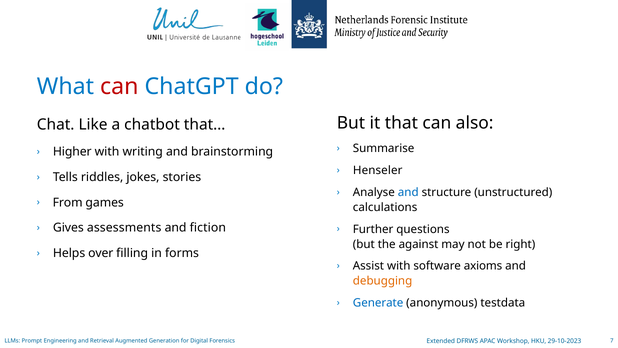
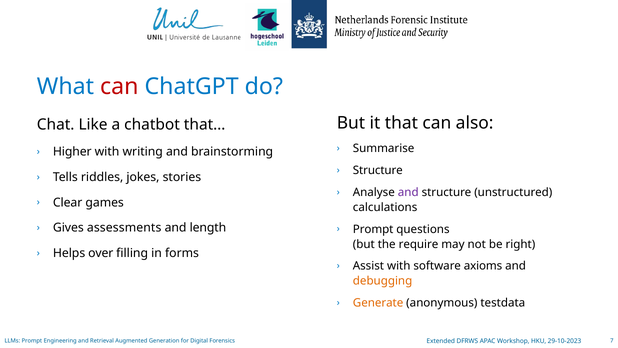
Henseler: Henseler -> Structure (378, 170)
and colour: blue -> purple (408, 192)
From: From -> Clear (68, 202)
fiction: fiction -> length (208, 228)
Further: Further -> Prompt (373, 229)
against: against -> require (418, 244)
Generate colour: blue -> orange (378, 303)
